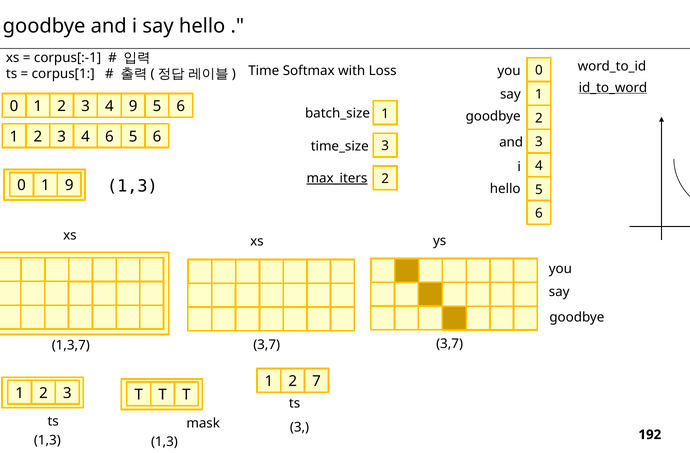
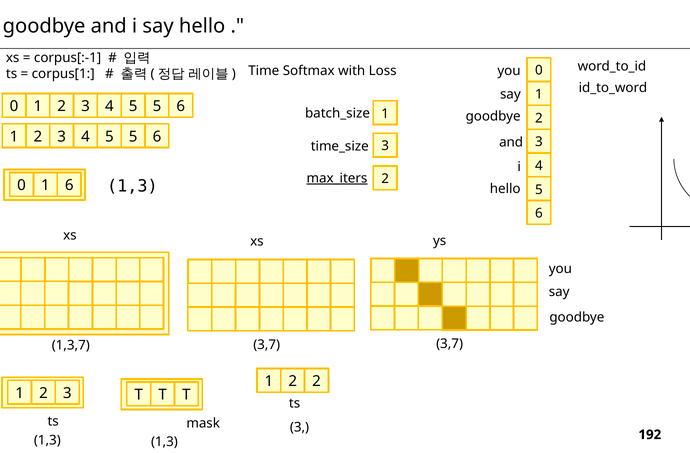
id_to_word underline: present -> none (613, 88)
9: 9 -> 5 (133, 106)
6: 6 -> 5 (109, 137)
1 9: 9 -> 6 (69, 186)
2 7: 7 -> 2 (317, 382)
